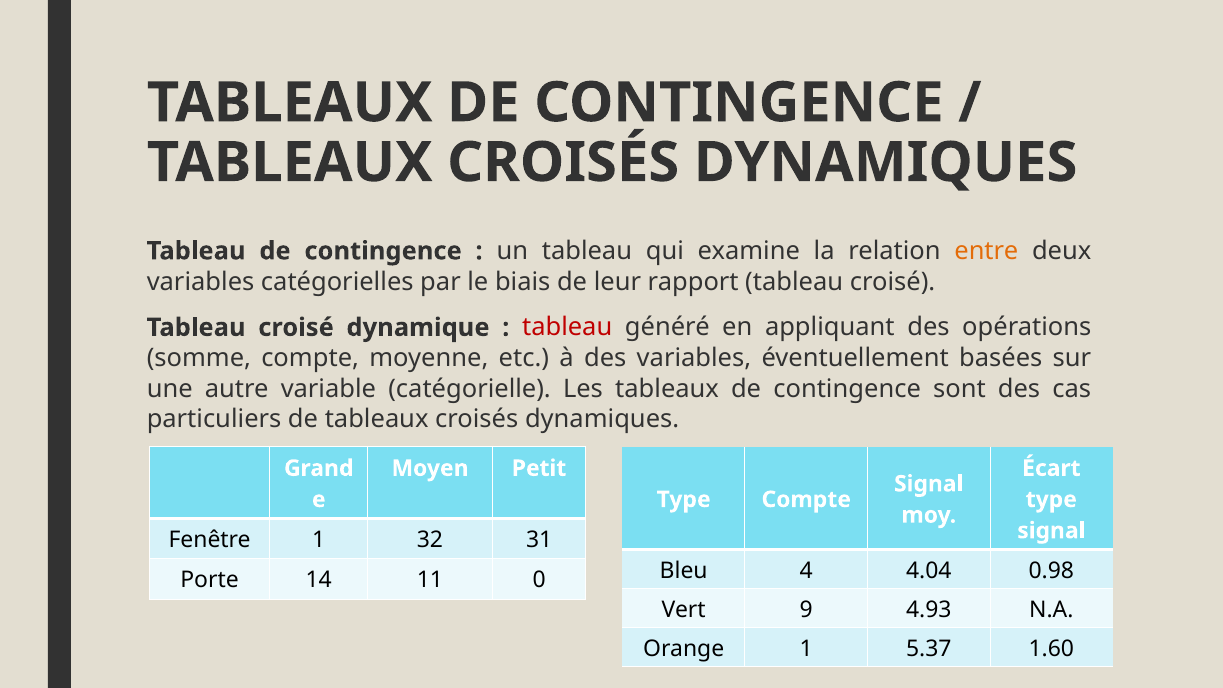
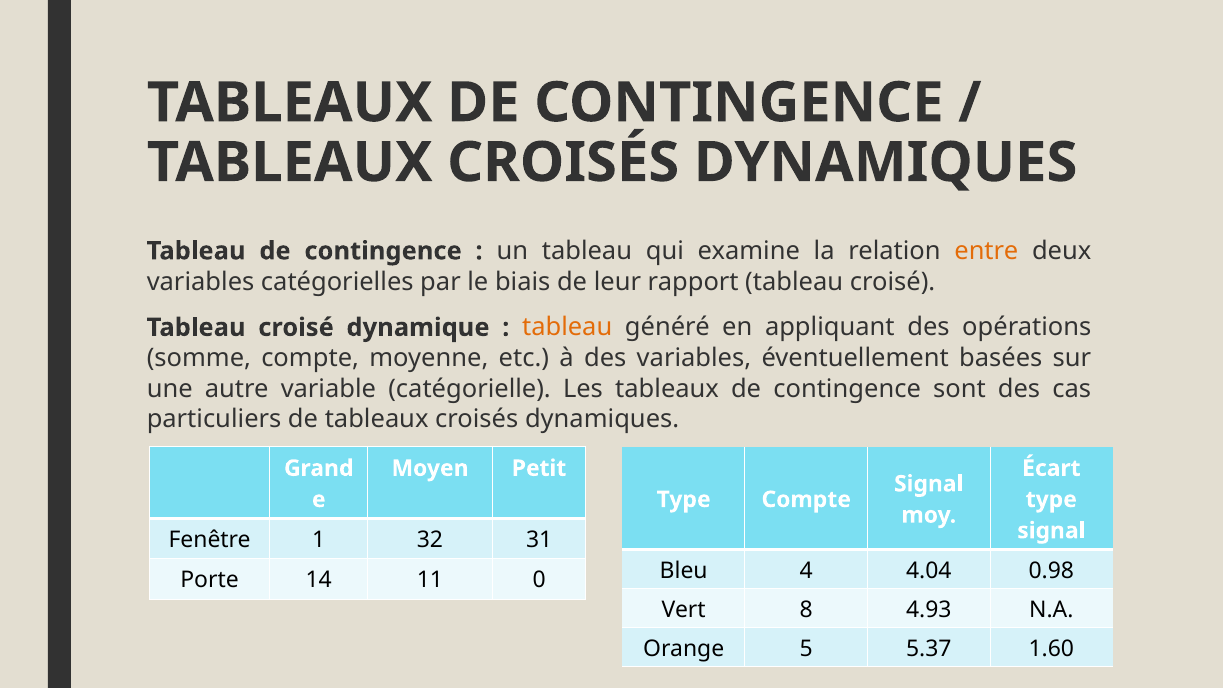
tableau colour: red -> orange (567, 327)
9: 9 -> 8 (806, 610)
Orange 1: 1 -> 5 (806, 649)
